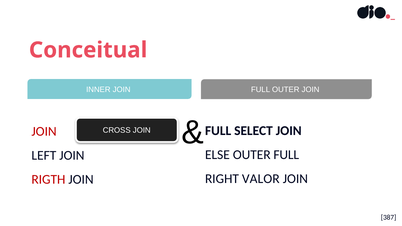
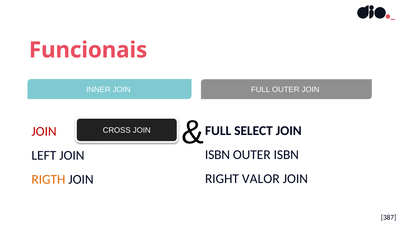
Conceitual: Conceitual -> Funcionais (88, 50)
ELSE: ELSE -> ISBN (217, 155)
OUTER FULL: FULL -> ISBN (286, 155)
RIGTH colour: red -> orange (48, 179)
